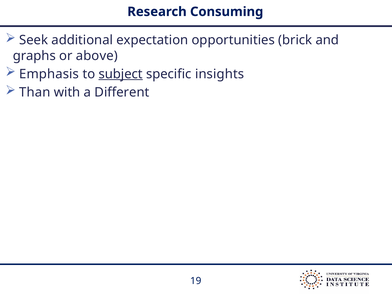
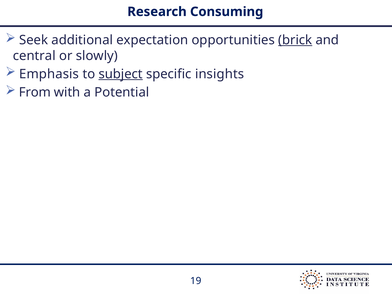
brick underline: none -> present (295, 40)
graphs: graphs -> central (34, 56)
above: above -> slowly (97, 56)
Than: Than -> From (35, 92)
Different: Different -> Potential (122, 92)
